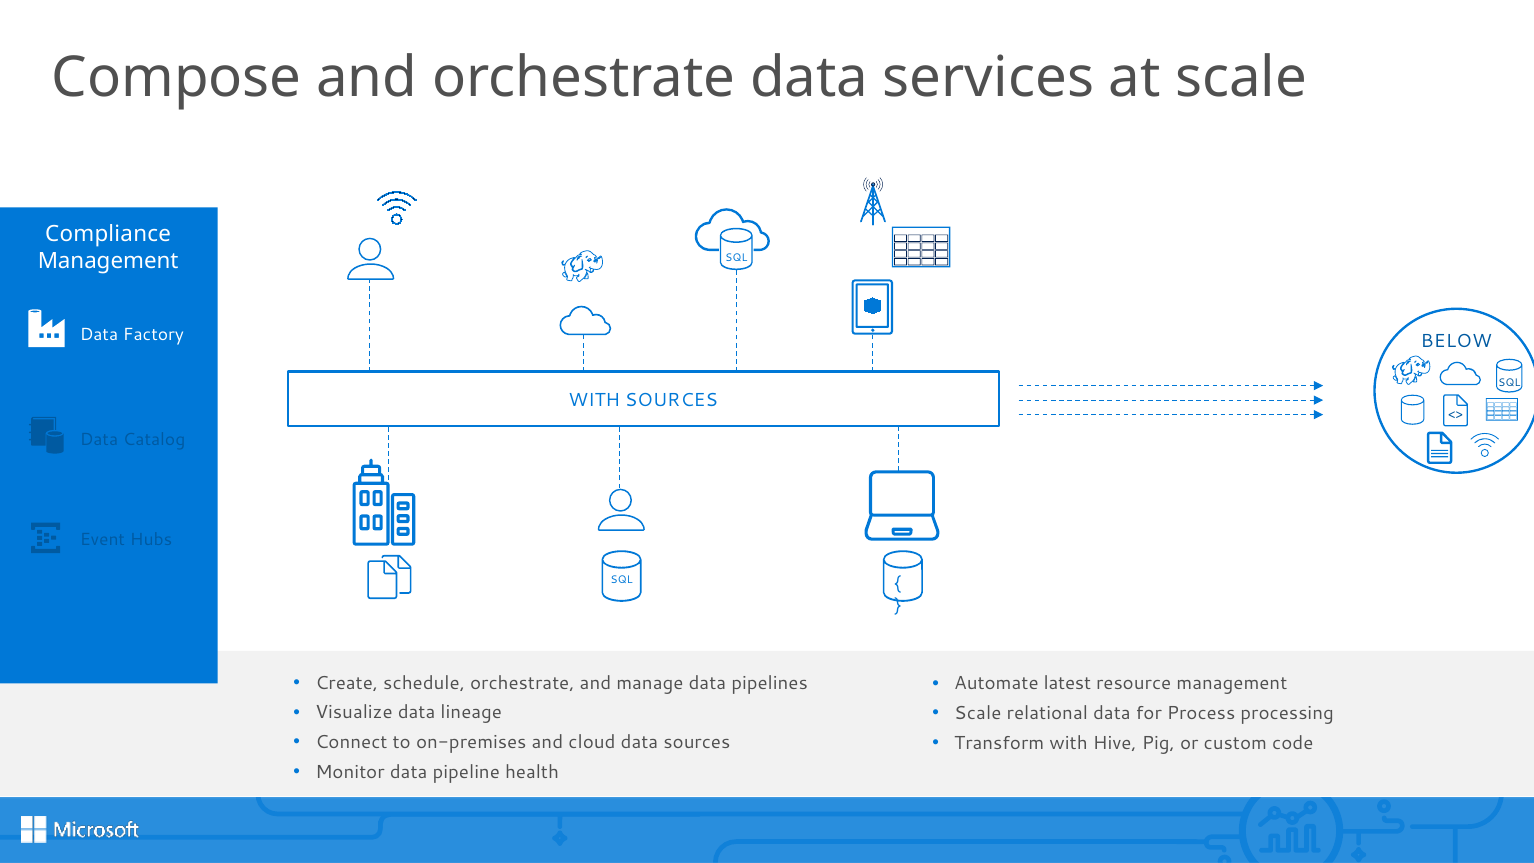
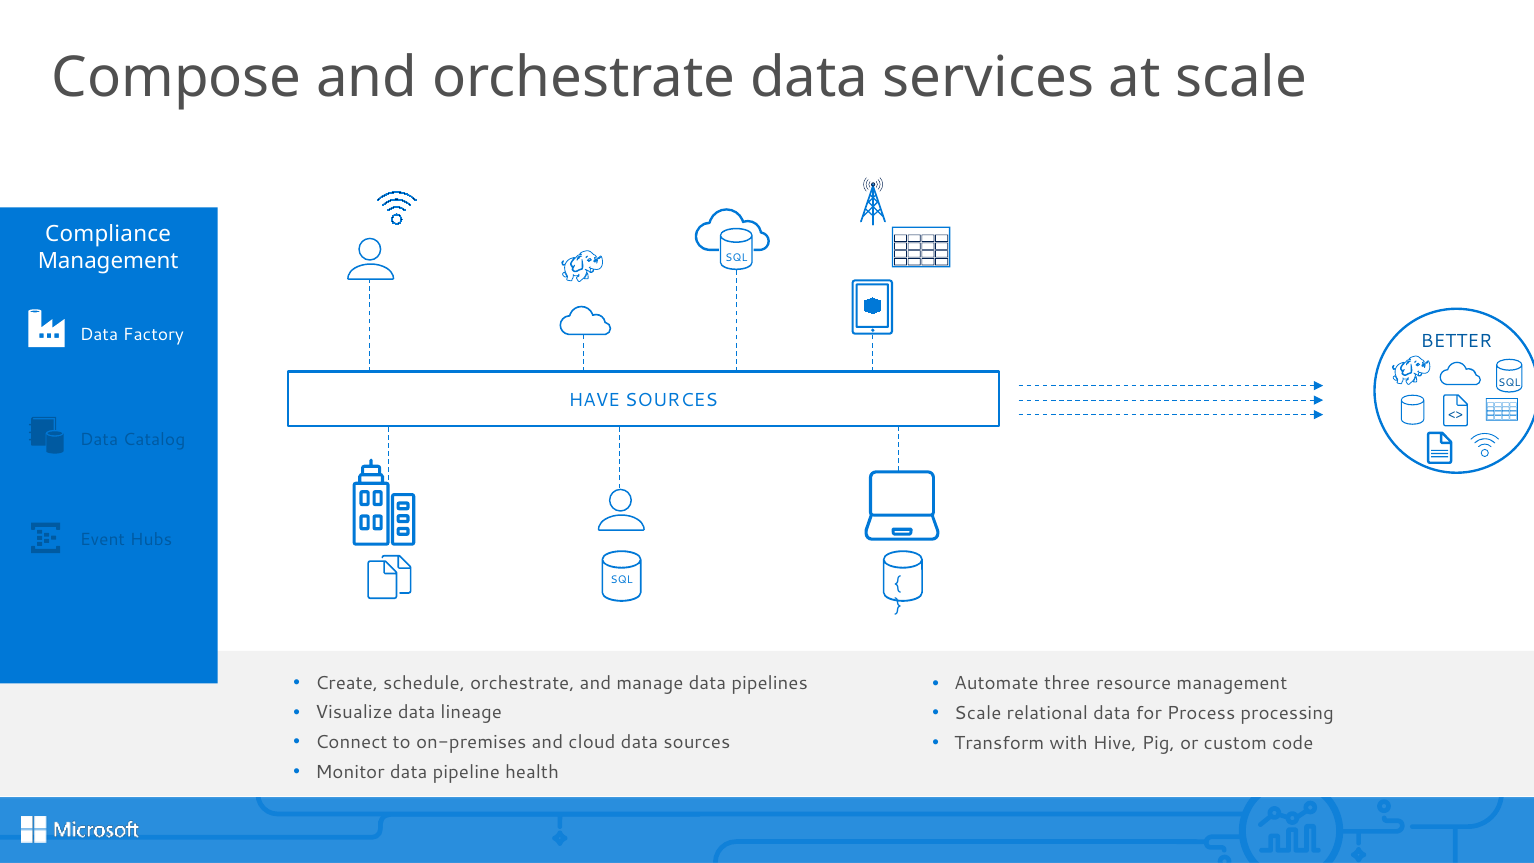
BELOW: BELOW -> BETTER (1456, 341)
WITH: WITH -> HAVE (594, 400)
latest: latest -> three (1067, 683)
